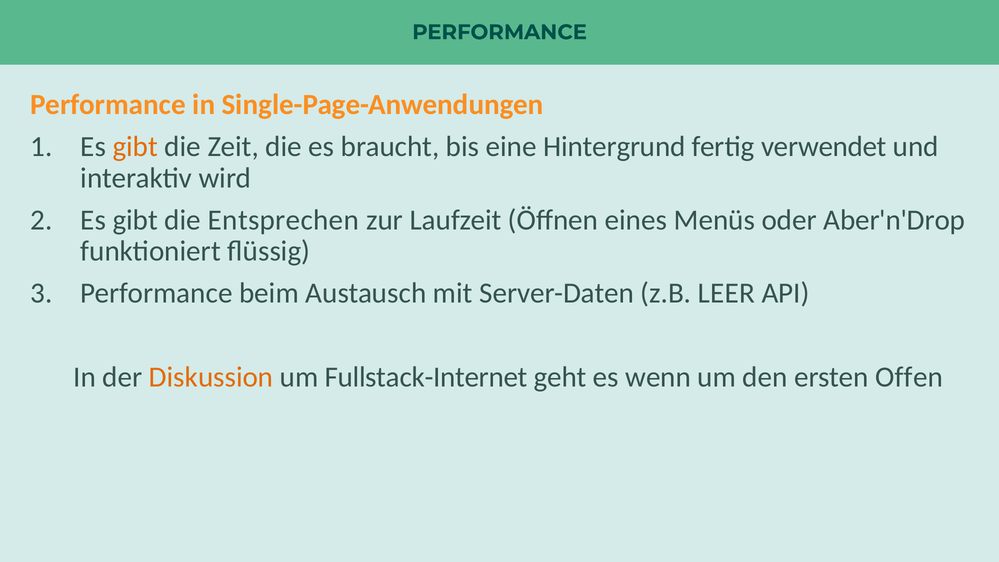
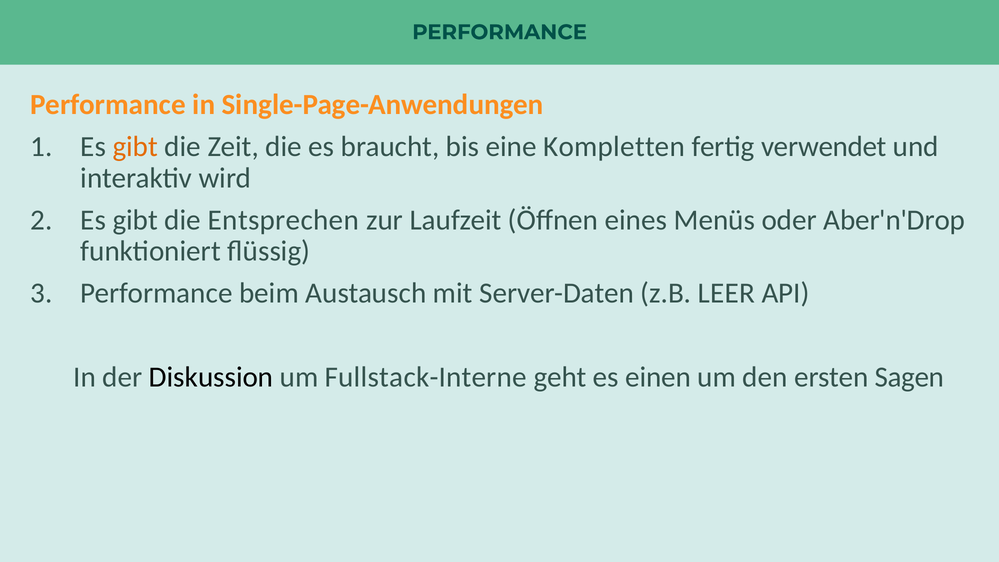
Hintergrund: Hintergrund -> Kompletten (614, 147)
Diskussion colour: orange -> black (211, 377)
Fullstack-Internet: Fullstack-Internet -> Fullstack-Interne (426, 377)
wenn: wenn -> einen (658, 377)
Offen: Offen -> Sagen (909, 377)
